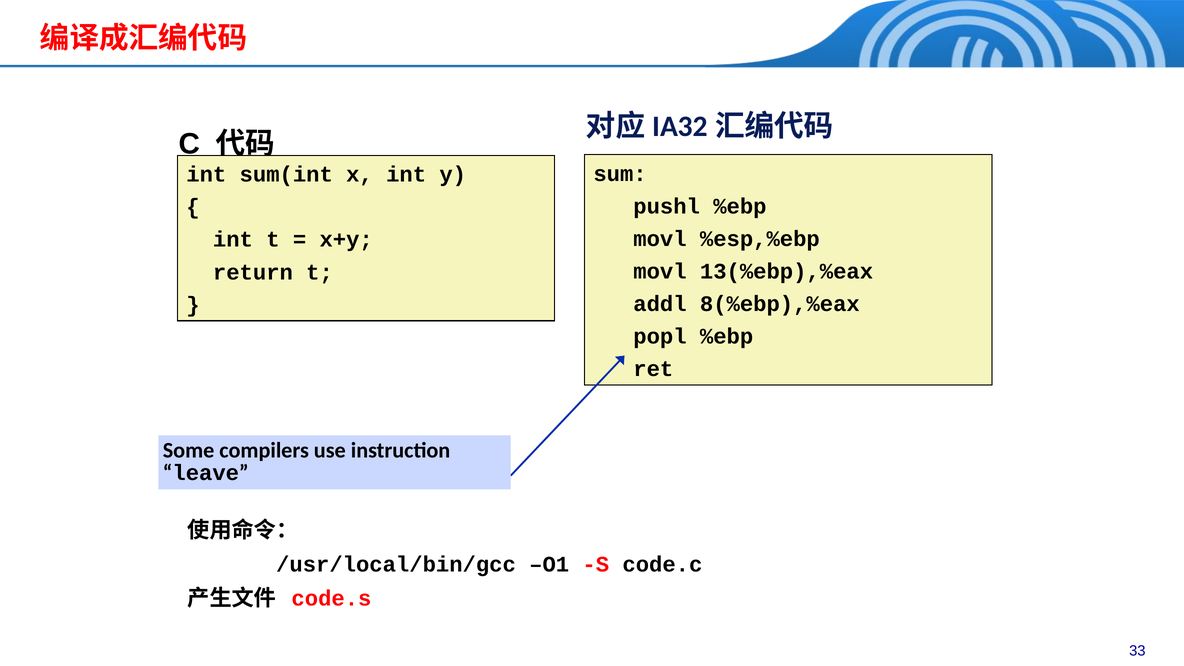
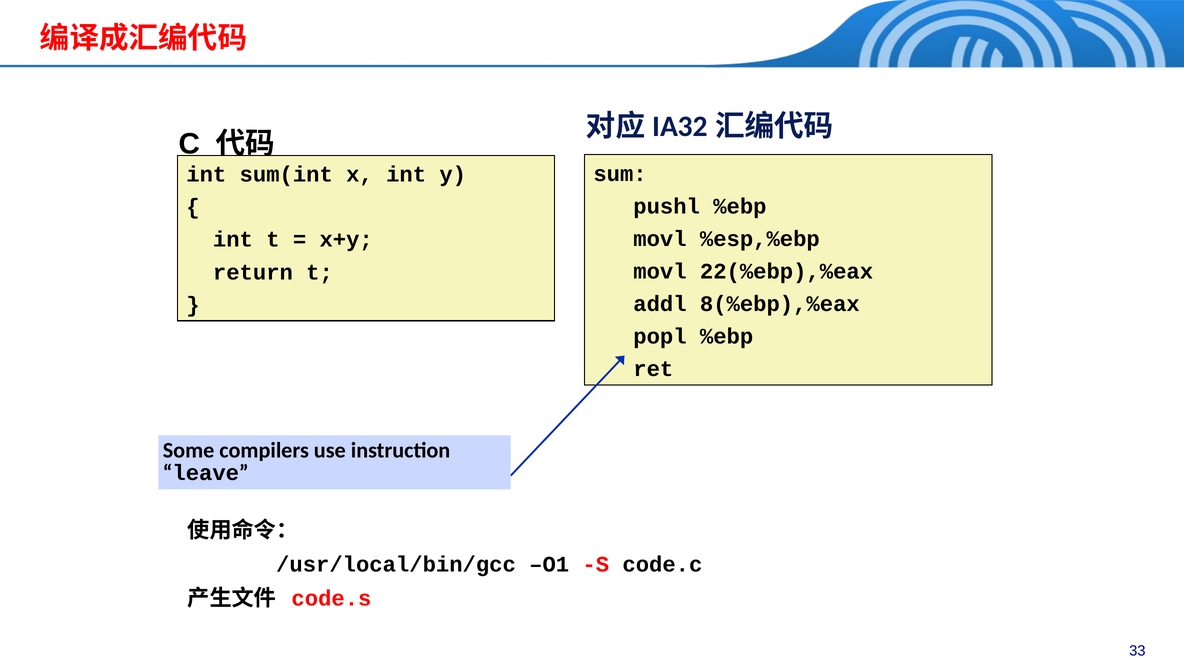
13(%ebp),%eax: 13(%ebp),%eax -> 22(%ebp),%eax (787, 271)
